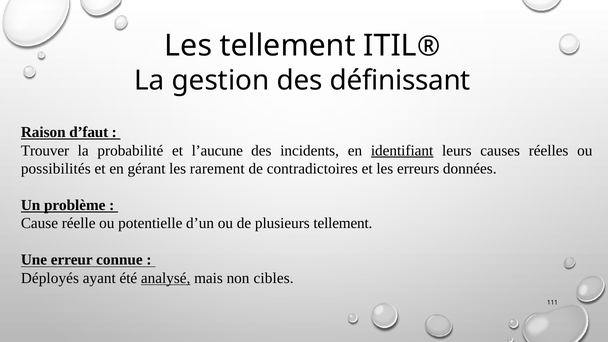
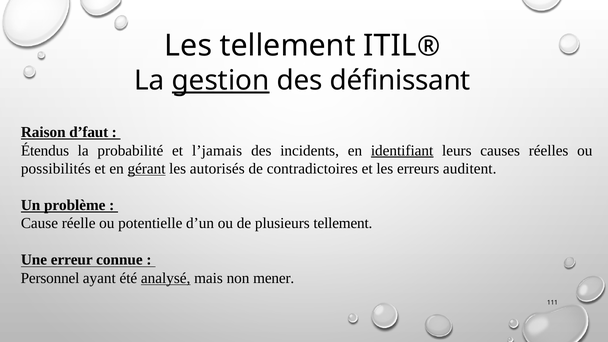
gestion underline: none -> present (221, 80)
Trouver: Trouver -> Étendus (45, 151)
l’aucune: l’aucune -> l’jamais (217, 151)
gérant underline: none -> present (147, 169)
rarement: rarement -> autorisés (217, 169)
données: données -> auditent (470, 169)
Déployés: Déployés -> Personnel (50, 278)
cibles: cibles -> mener (274, 278)
